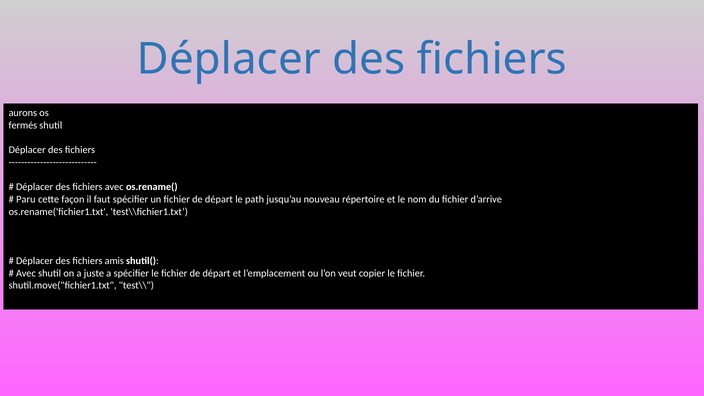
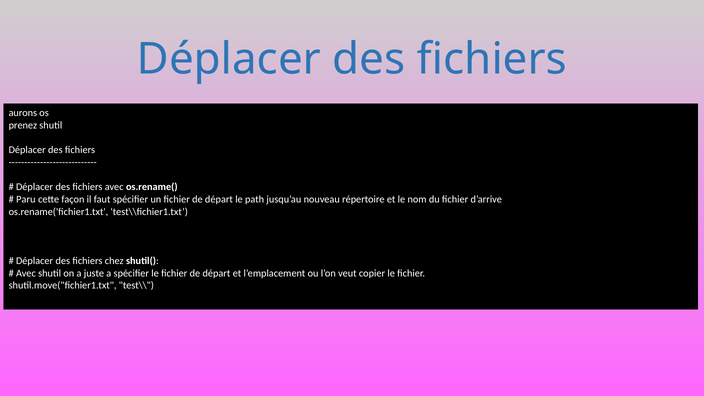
fermés: fermés -> prenez (23, 125)
amis: amis -> chez (114, 261)
